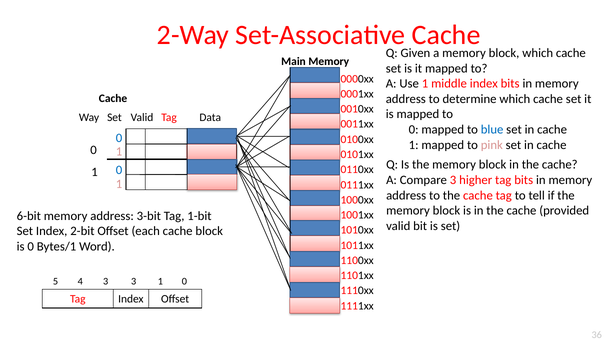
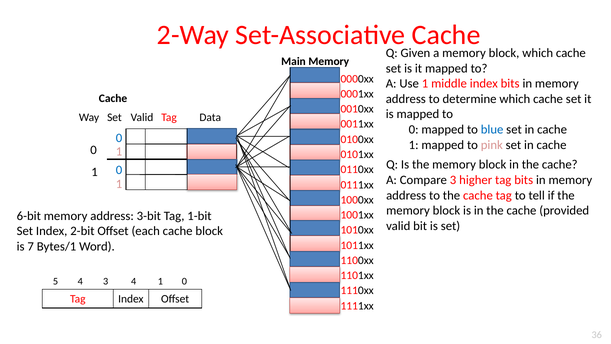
is 0: 0 -> 7 (31, 246)
3 3: 3 -> 4 (134, 281)
